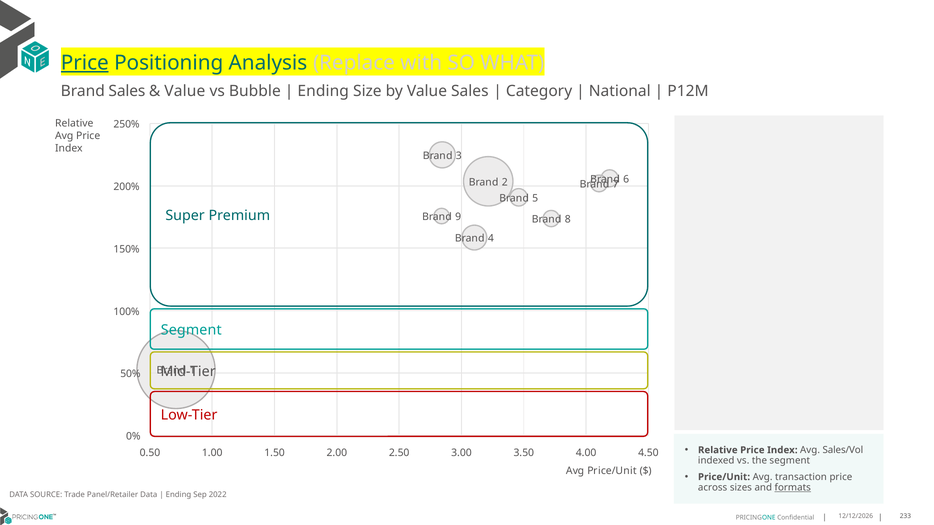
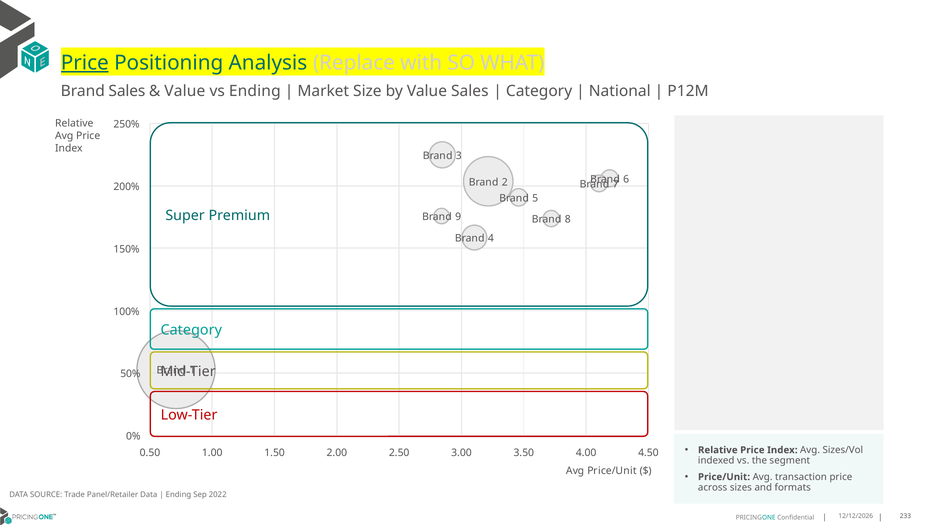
vs Bubble: Bubble -> Ending (255, 91)
Ending: Ending -> Market (323, 91)
Segment: Segment -> Category (191, 330)
Sales/Vol: Sales/Vol -> Sizes/Vol (843, 450)
formats underline: present -> none (793, 488)
